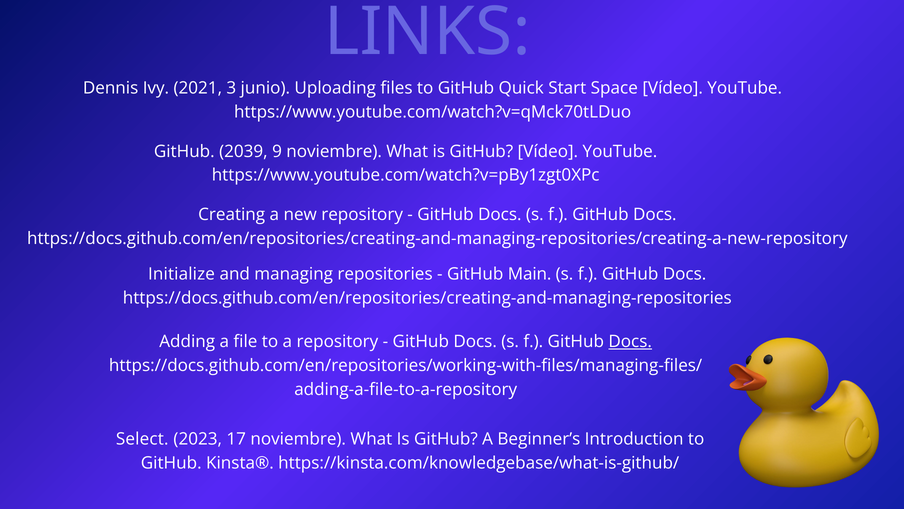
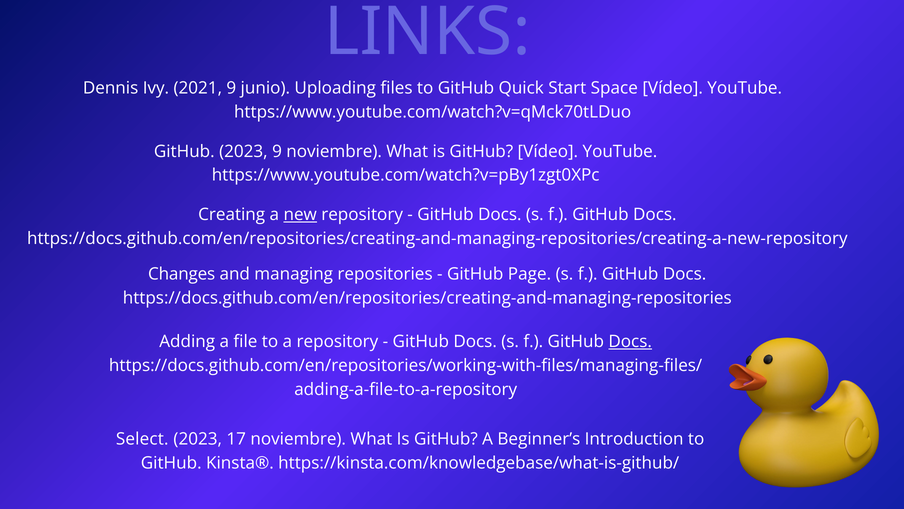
2021 3: 3 -> 9 (231, 88)
GitHub 2039: 2039 -> 2023 (243, 151)
new underline: none -> present (300, 215)
Initialize: Initialize -> Changes (182, 274)
Main: Main -> Page (529, 274)
